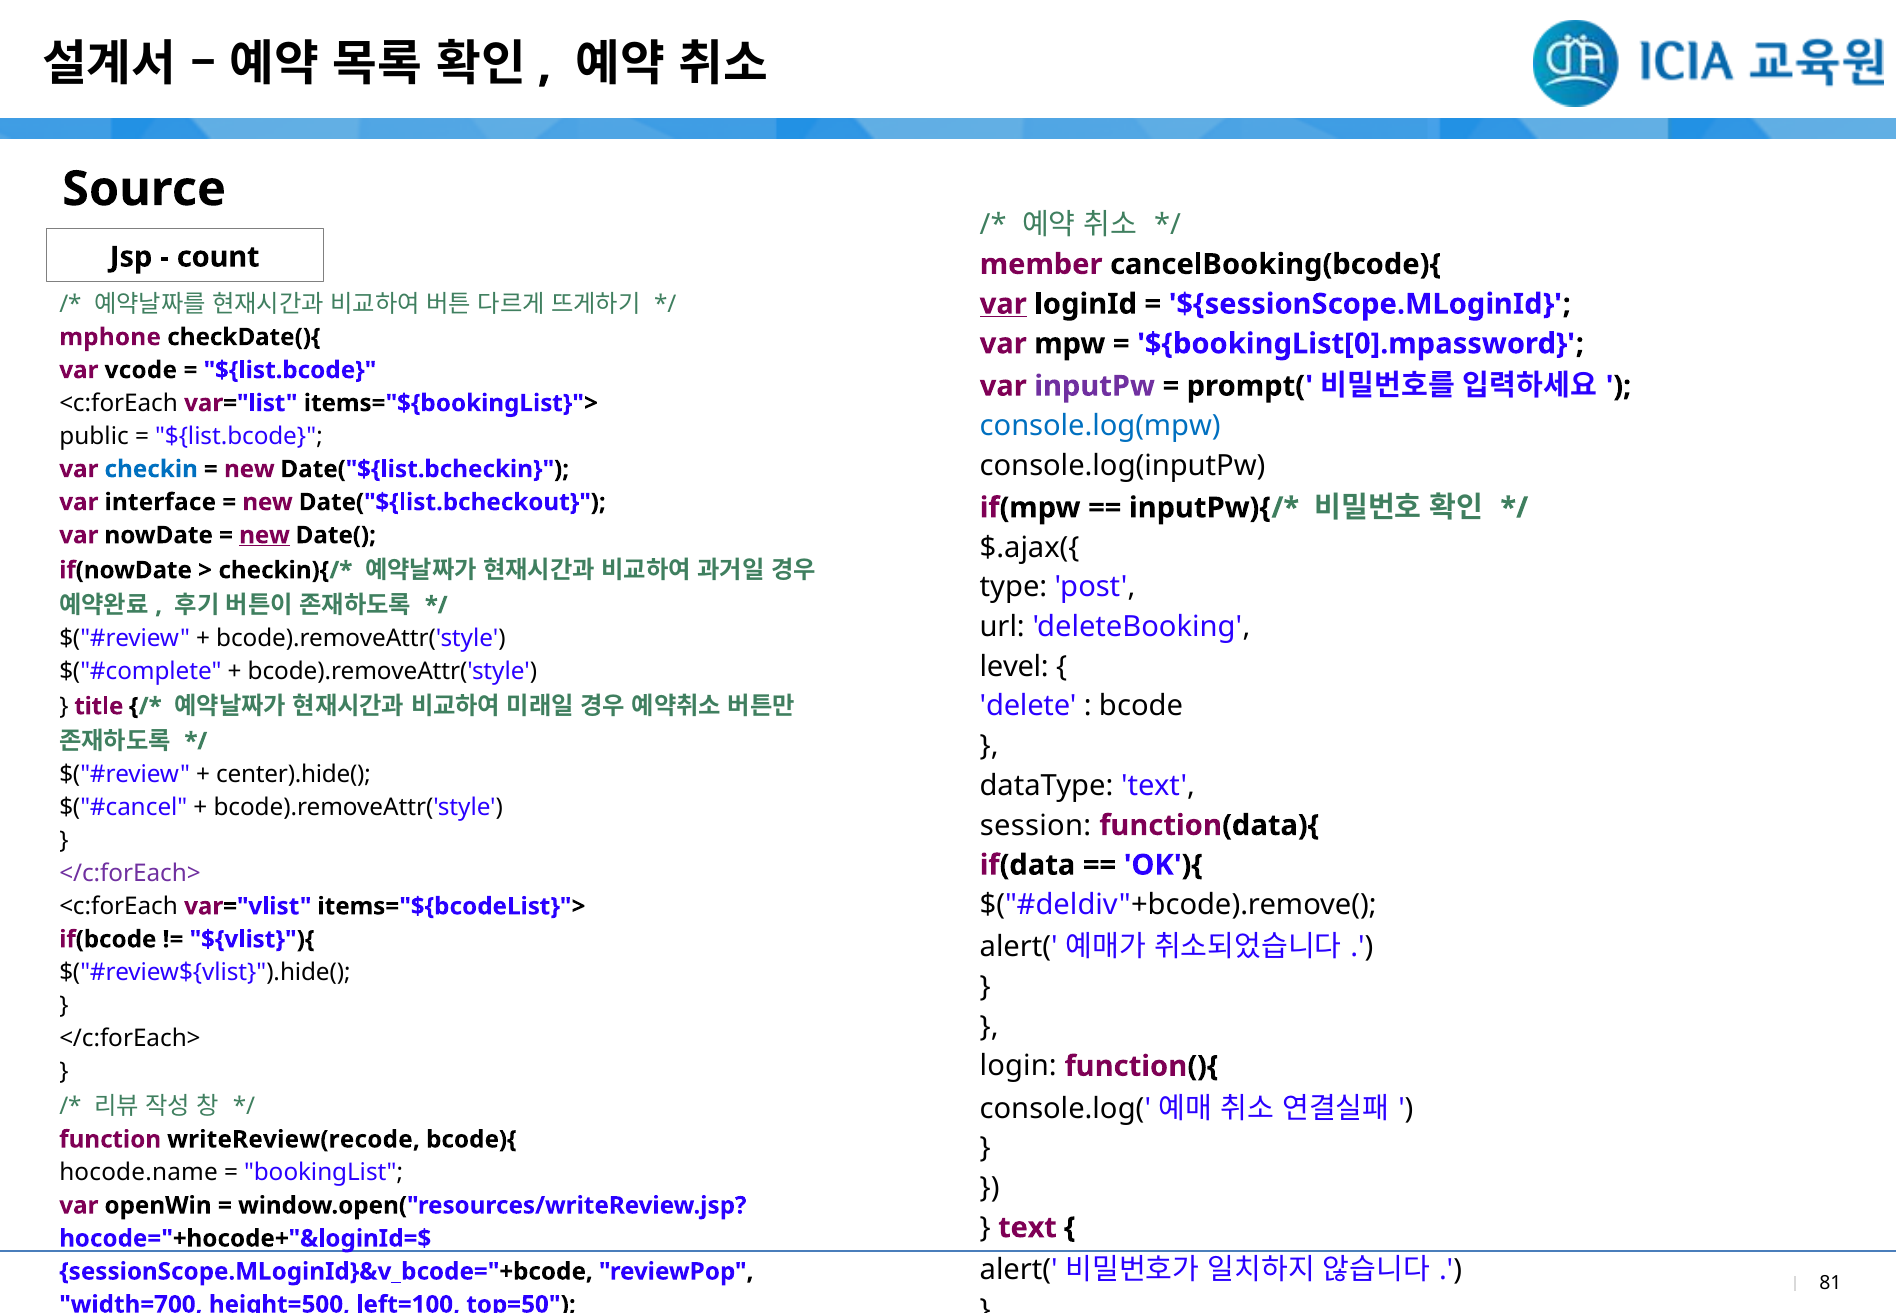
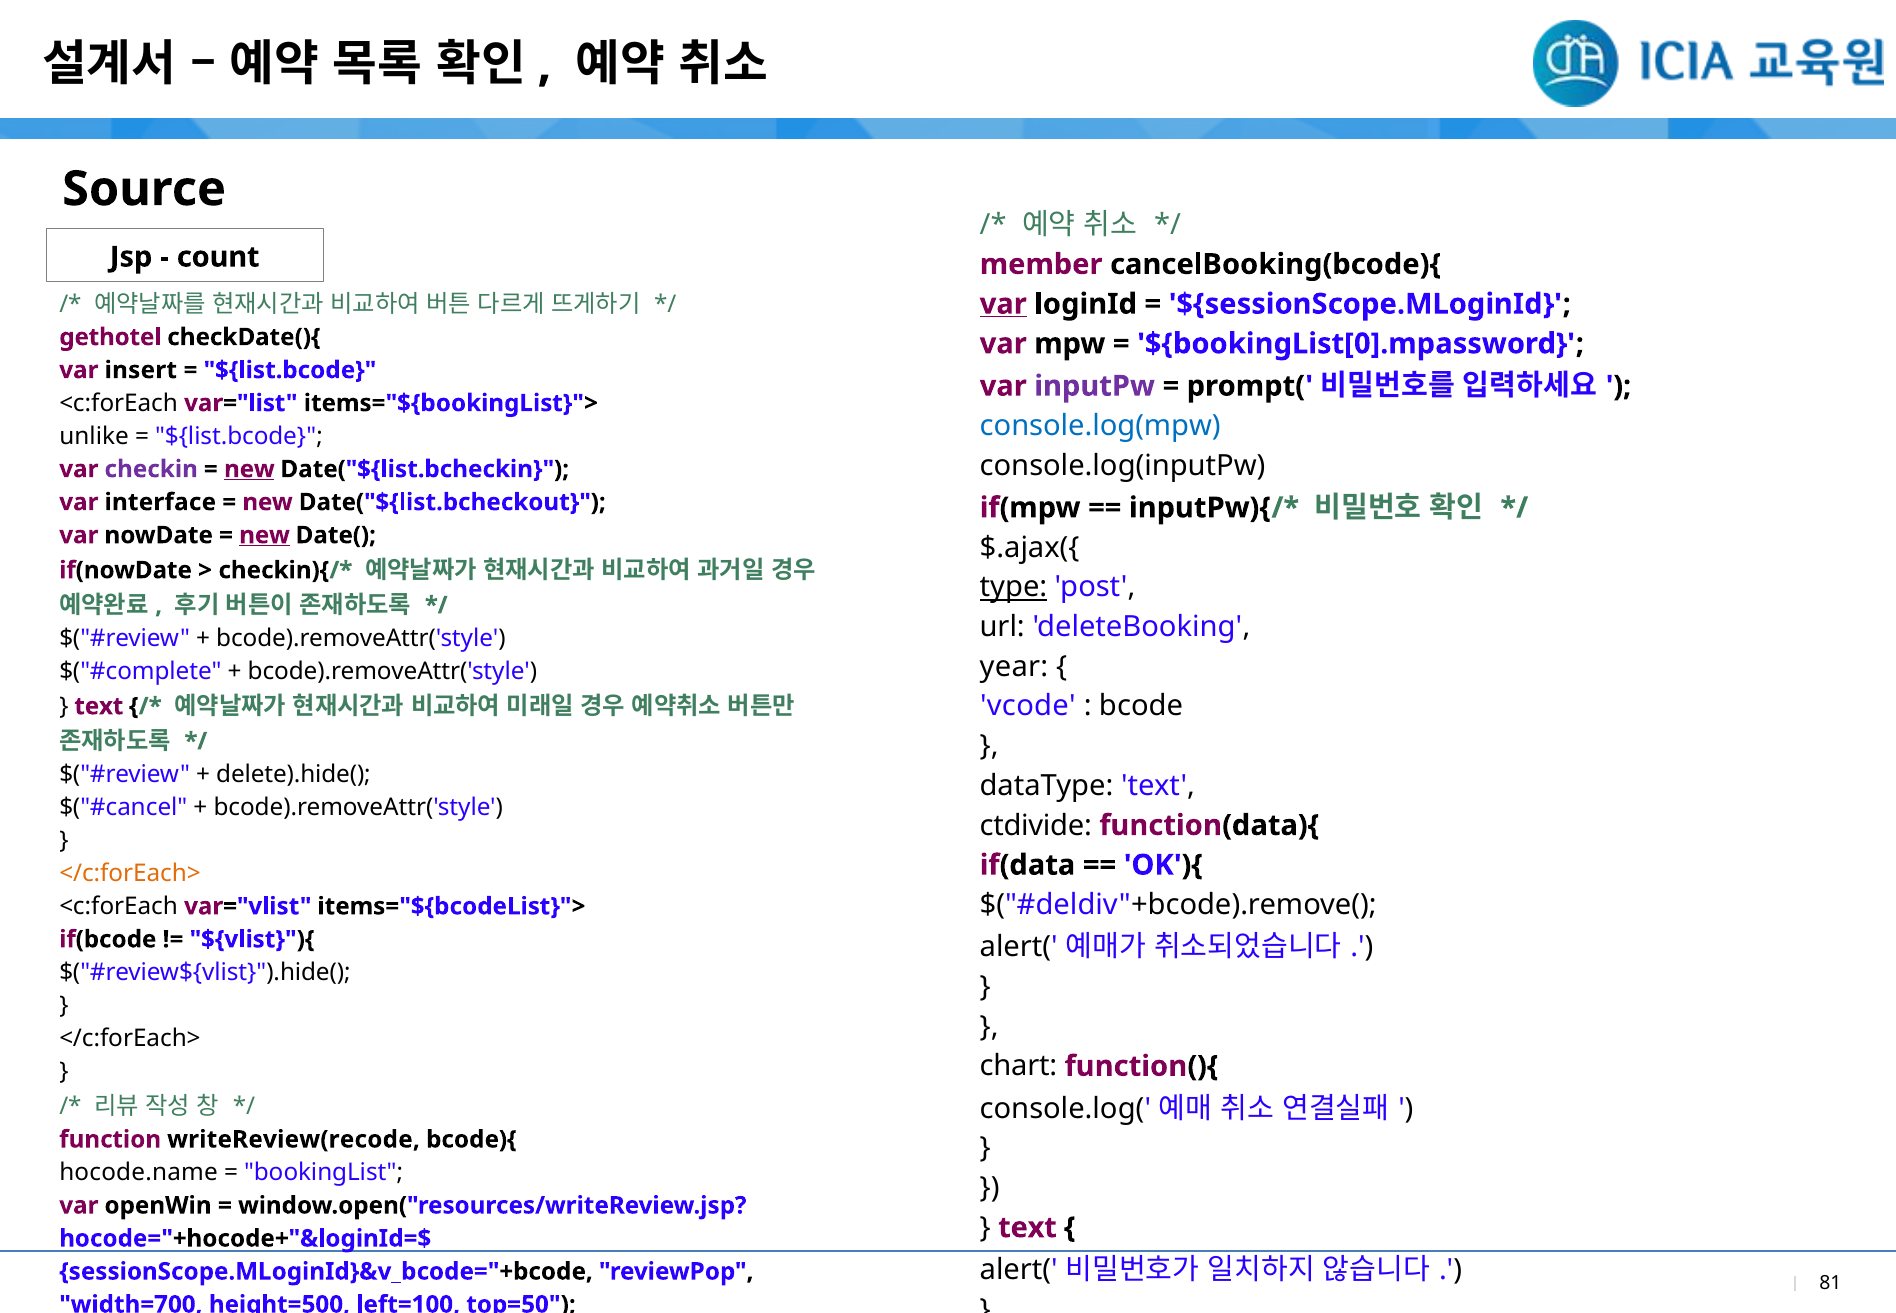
mphone: mphone -> gethotel (110, 337)
vcode: vcode -> insert (141, 370)
public: public -> unlike (94, 436)
checkin colour: blue -> purple (151, 469)
new underline: none -> present (249, 469)
type underline: none -> present (1013, 587)
level: level -> year (1014, 666)
delete: delete -> vcode (1028, 706)
title: title -> text (99, 706)
center).hide(: center).hide( -> delete).hide( (293, 774)
session: session -> ctdivide (1036, 825)
</c:forEach> colour: purple -> orange (130, 873)
login: login -> chart (1018, 1066)
